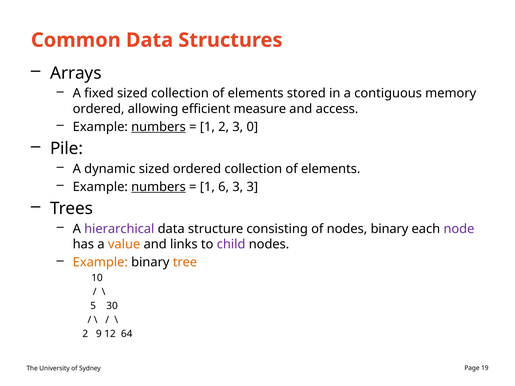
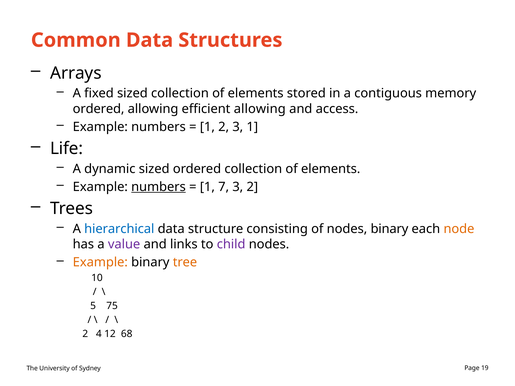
efficient measure: measure -> allowing (260, 109)
numbers underline: present -> none (158, 127)
3 0: 0 -> 1 (252, 127)
Pile: Pile -> Life (67, 149)
6: 6 -> 7 (224, 187)
3 3: 3 -> 2 (252, 187)
hierarchical colour: purple -> blue (119, 229)
node colour: purple -> orange (459, 229)
value colour: orange -> purple (124, 244)
30: 30 -> 75 (112, 306)
9: 9 -> 4 (99, 334)
64: 64 -> 68 (127, 334)
